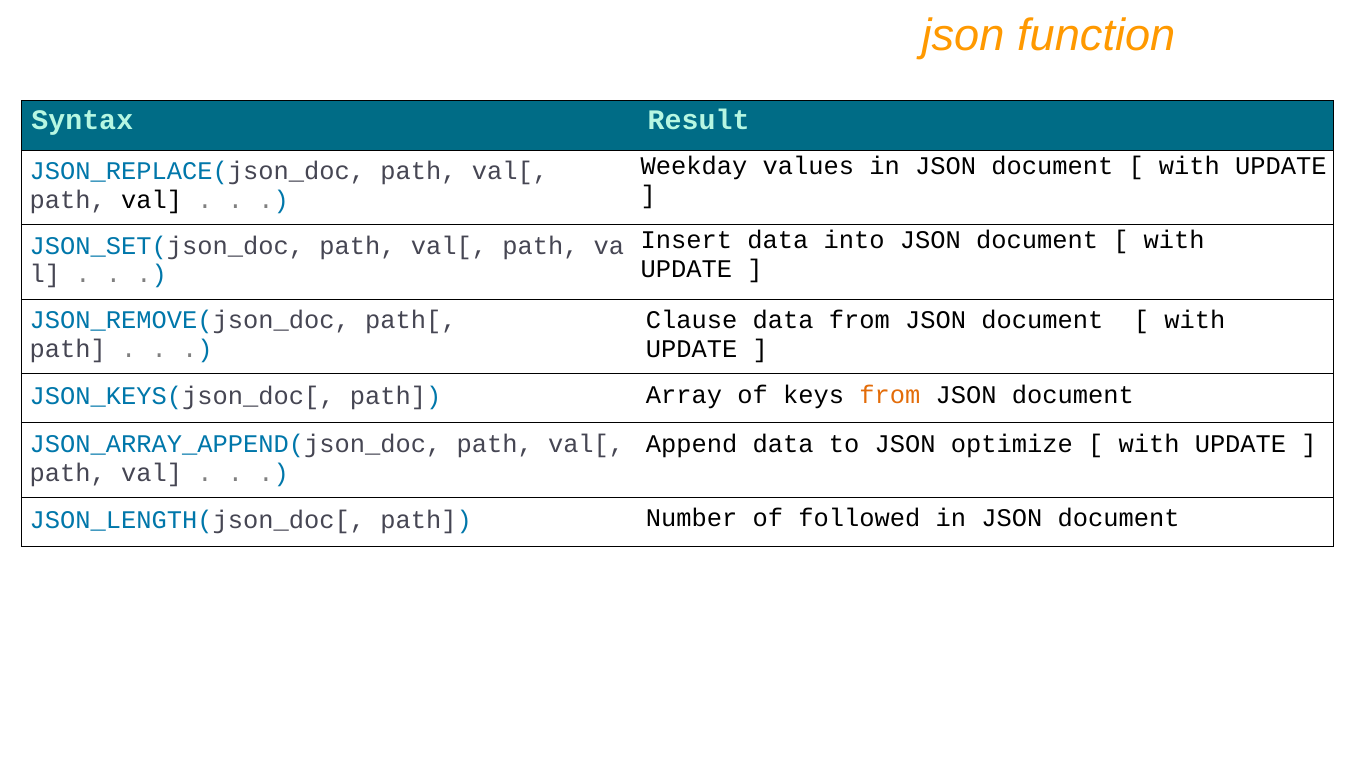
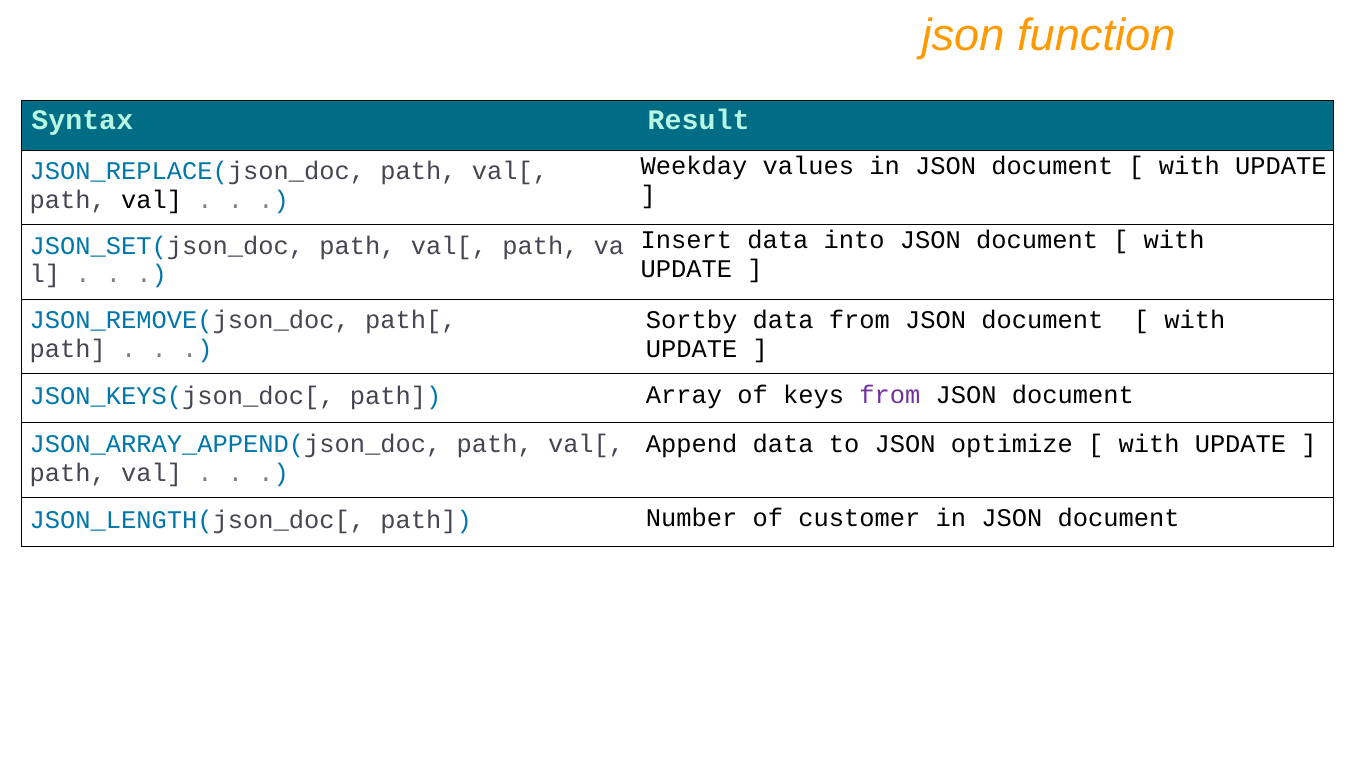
Clause: Clause -> Sortby (692, 320)
from colour: orange -> purple (890, 395)
followed: followed -> customer (859, 519)
